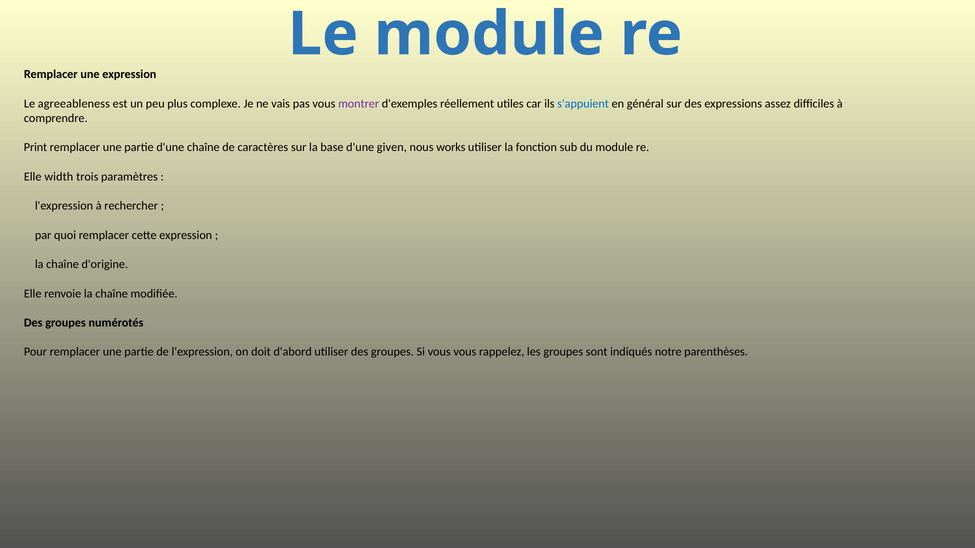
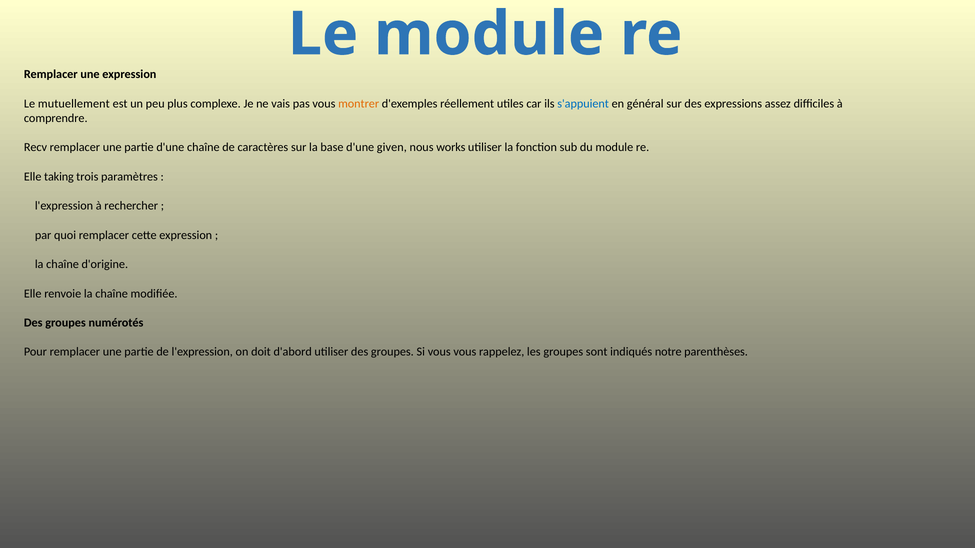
agreeableness: agreeableness -> mutuellement (74, 104)
montrer colour: purple -> orange (359, 104)
Print: Print -> Recv (35, 147)
width: width -> taking (59, 177)
